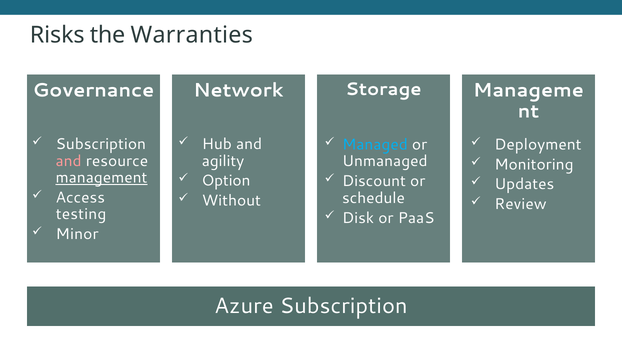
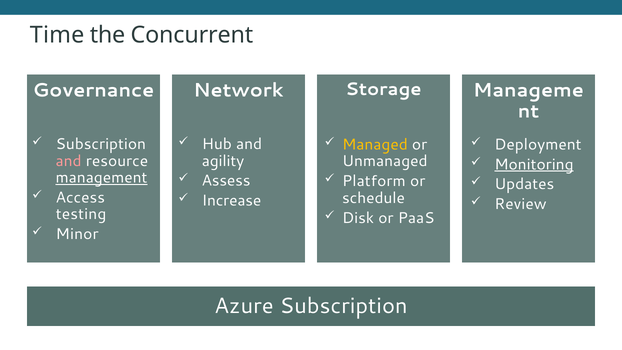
Risks: Risks -> Time (57, 35)
Warranties: Warranties -> Concurrent (192, 35)
Managed colour: light blue -> yellow (375, 144)
Monitoring underline: none -> present (534, 164)
Option: Option -> Assess (226, 181)
Discount: Discount -> Platform (374, 181)
Without: Without -> Increase (231, 201)
